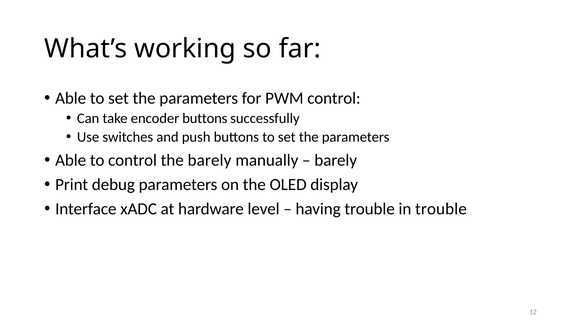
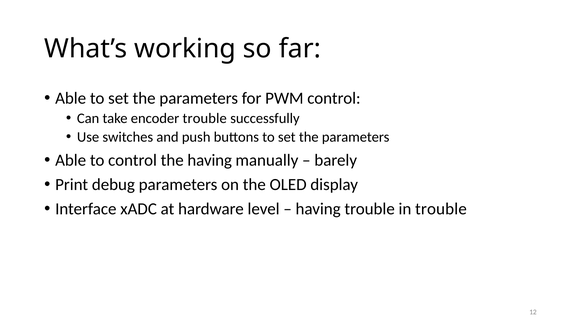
encoder buttons: buttons -> trouble (205, 118)
the barely: barely -> having (210, 160)
